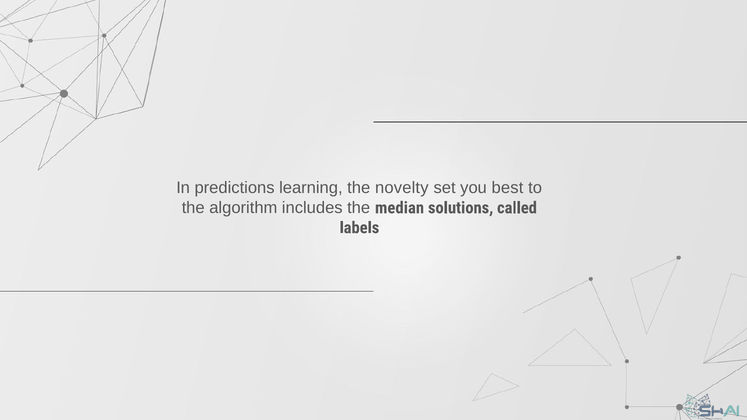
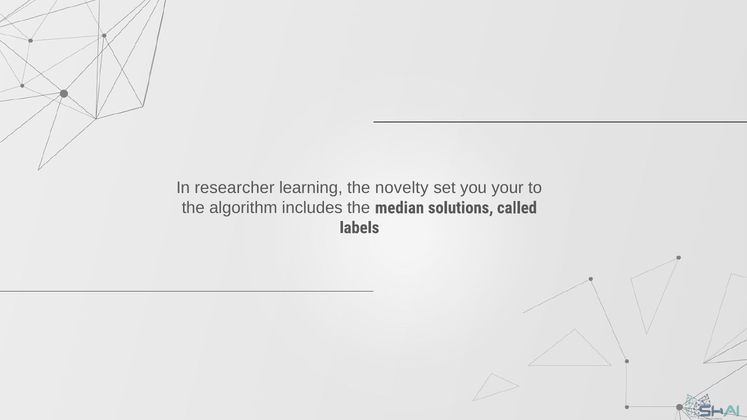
predictions: predictions -> researcher (235, 188)
best: best -> your (508, 188)
